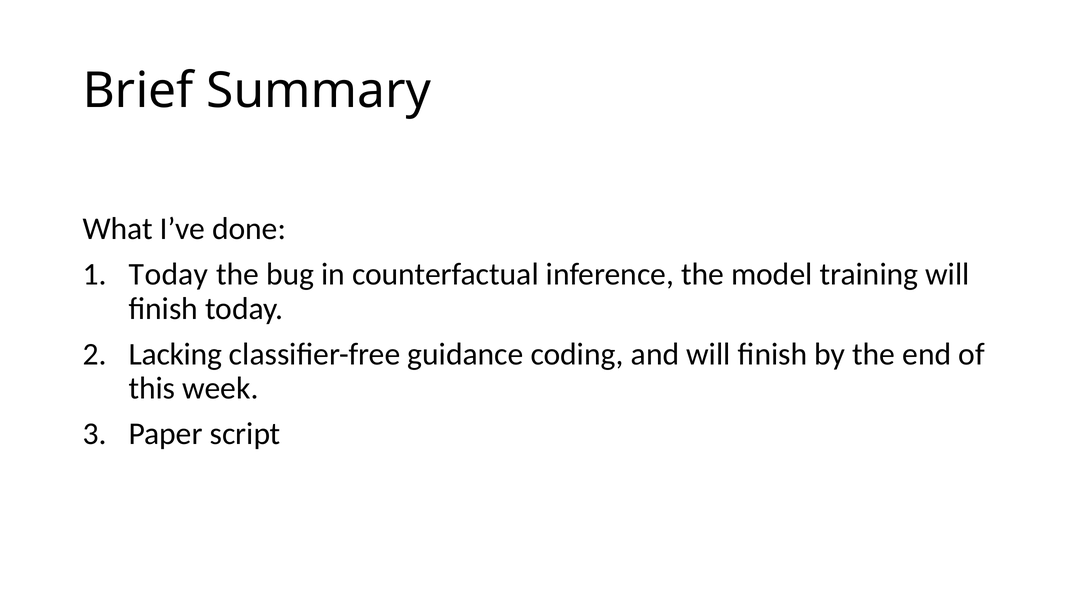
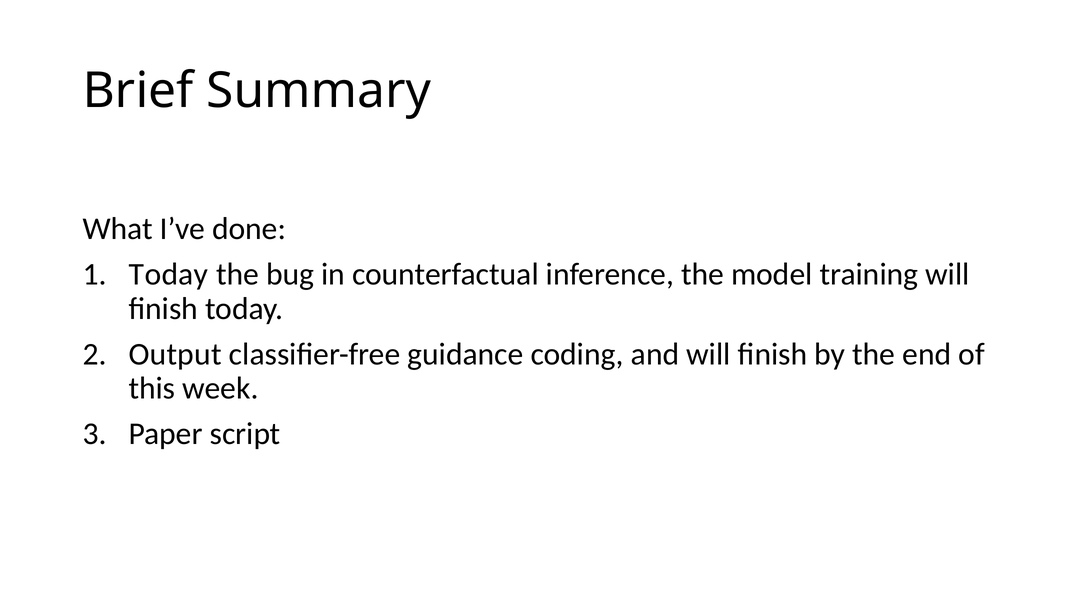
Lacking: Lacking -> Output (175, 354)
